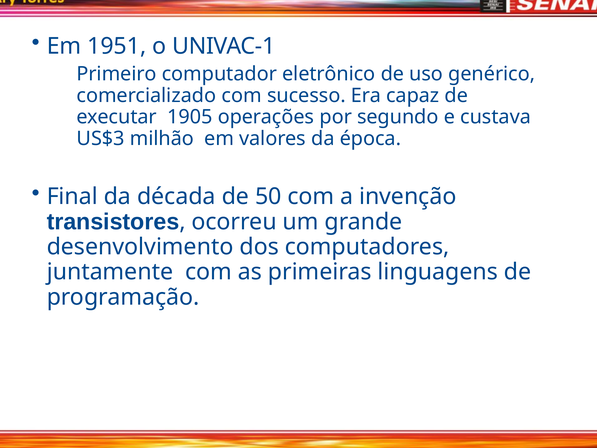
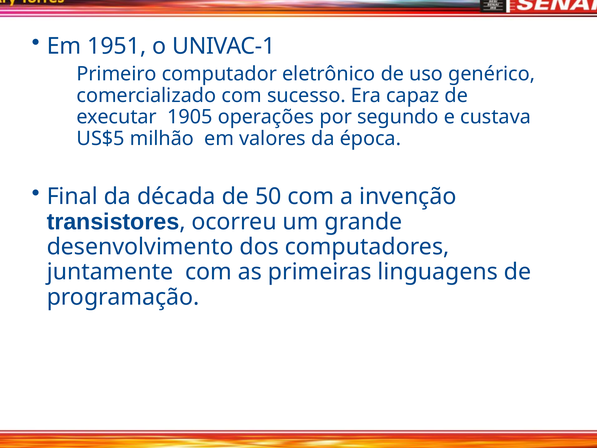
US$3: US$3 -> US$5 (101, 138)
